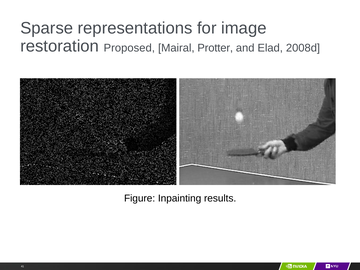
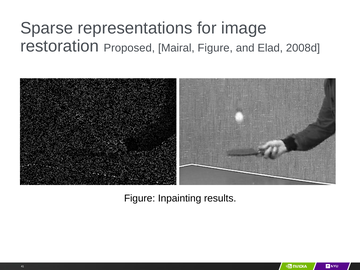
Mairal Protter: Protter -> Figure (215, 48)
